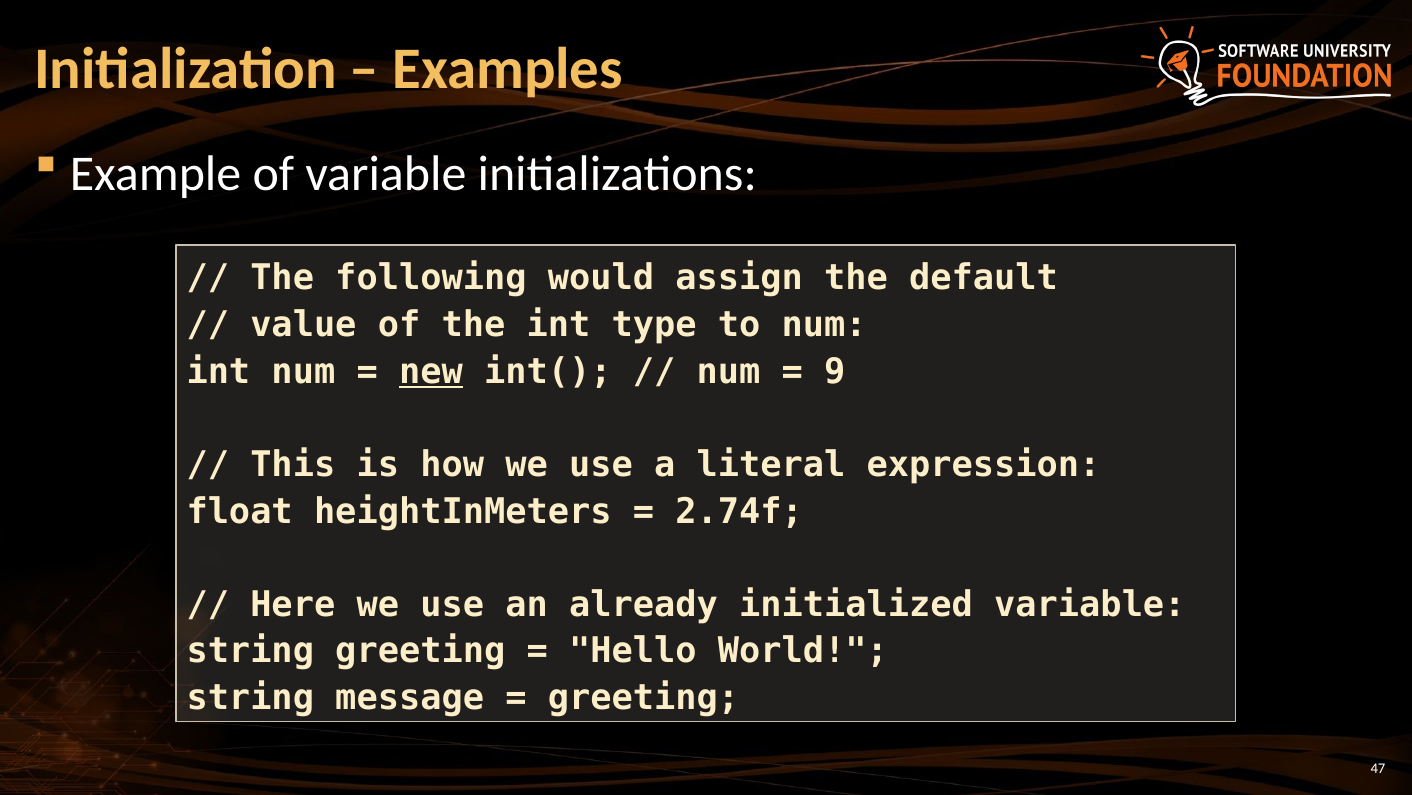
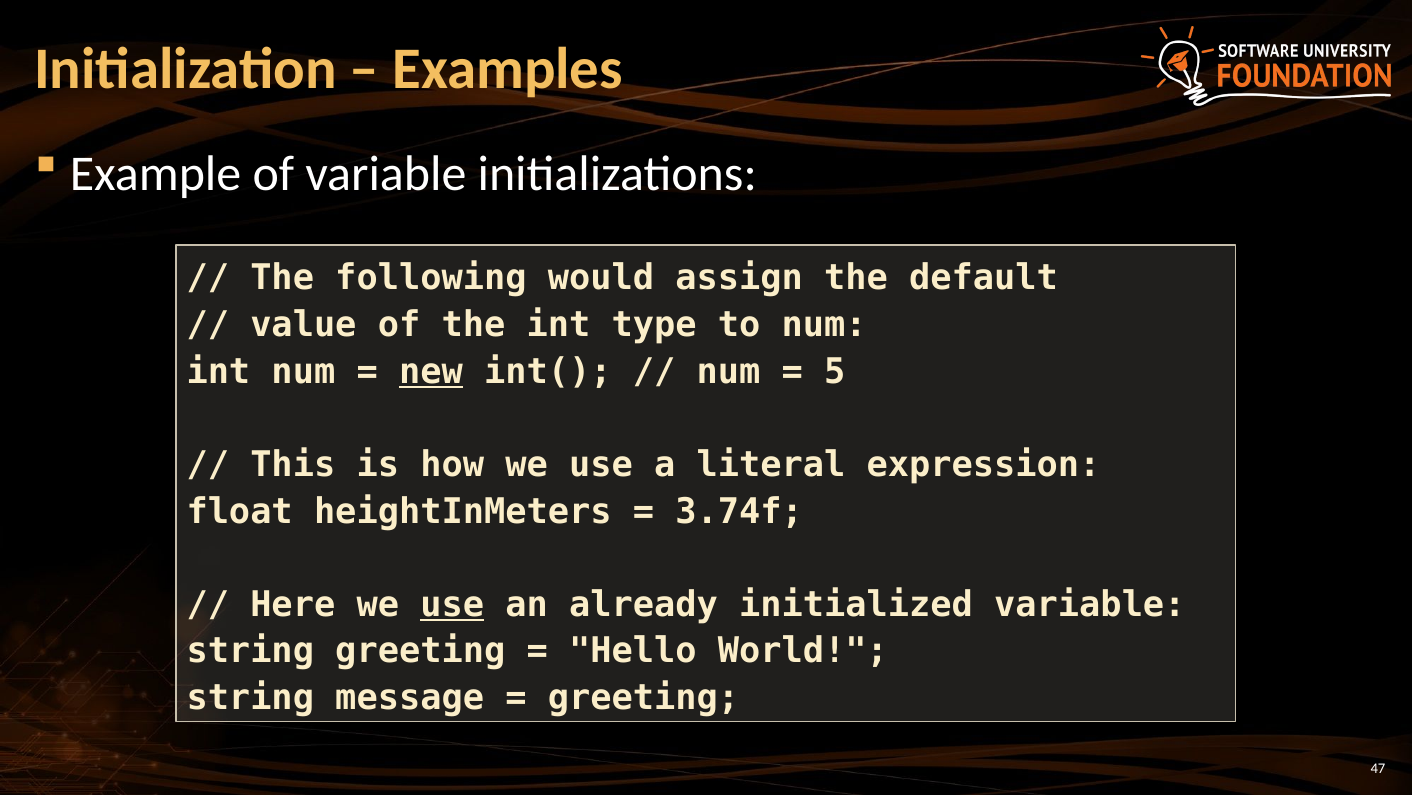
9: 9 -> 5 (835, 371)
2.74f: 2.74f -> 3.74f (739, 511)
use underline: none -> present (452, 604)
